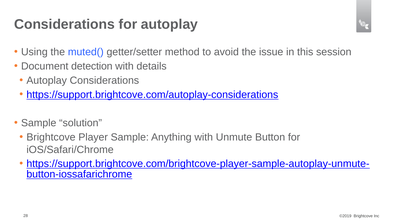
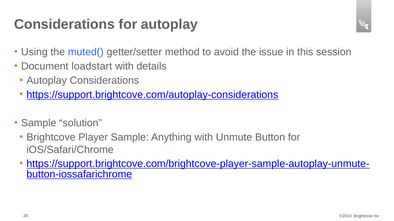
detection: detection -> loadstart (92, 66)
